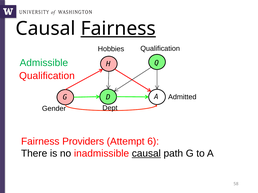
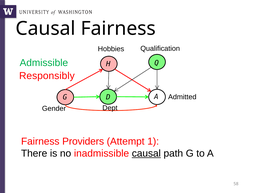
Fairness underline: present -> none (118, 29)
Qualification: Qualification -> Responsibly (47, 76)
6: 6 -> 1 (153, 142)
